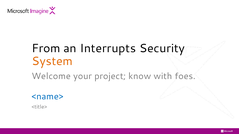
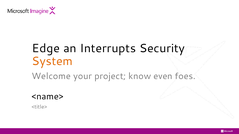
From: From -> Edge (46, 48)
with: with -> even (163, 76)
<name> colour: blue -> black (48, 97)
